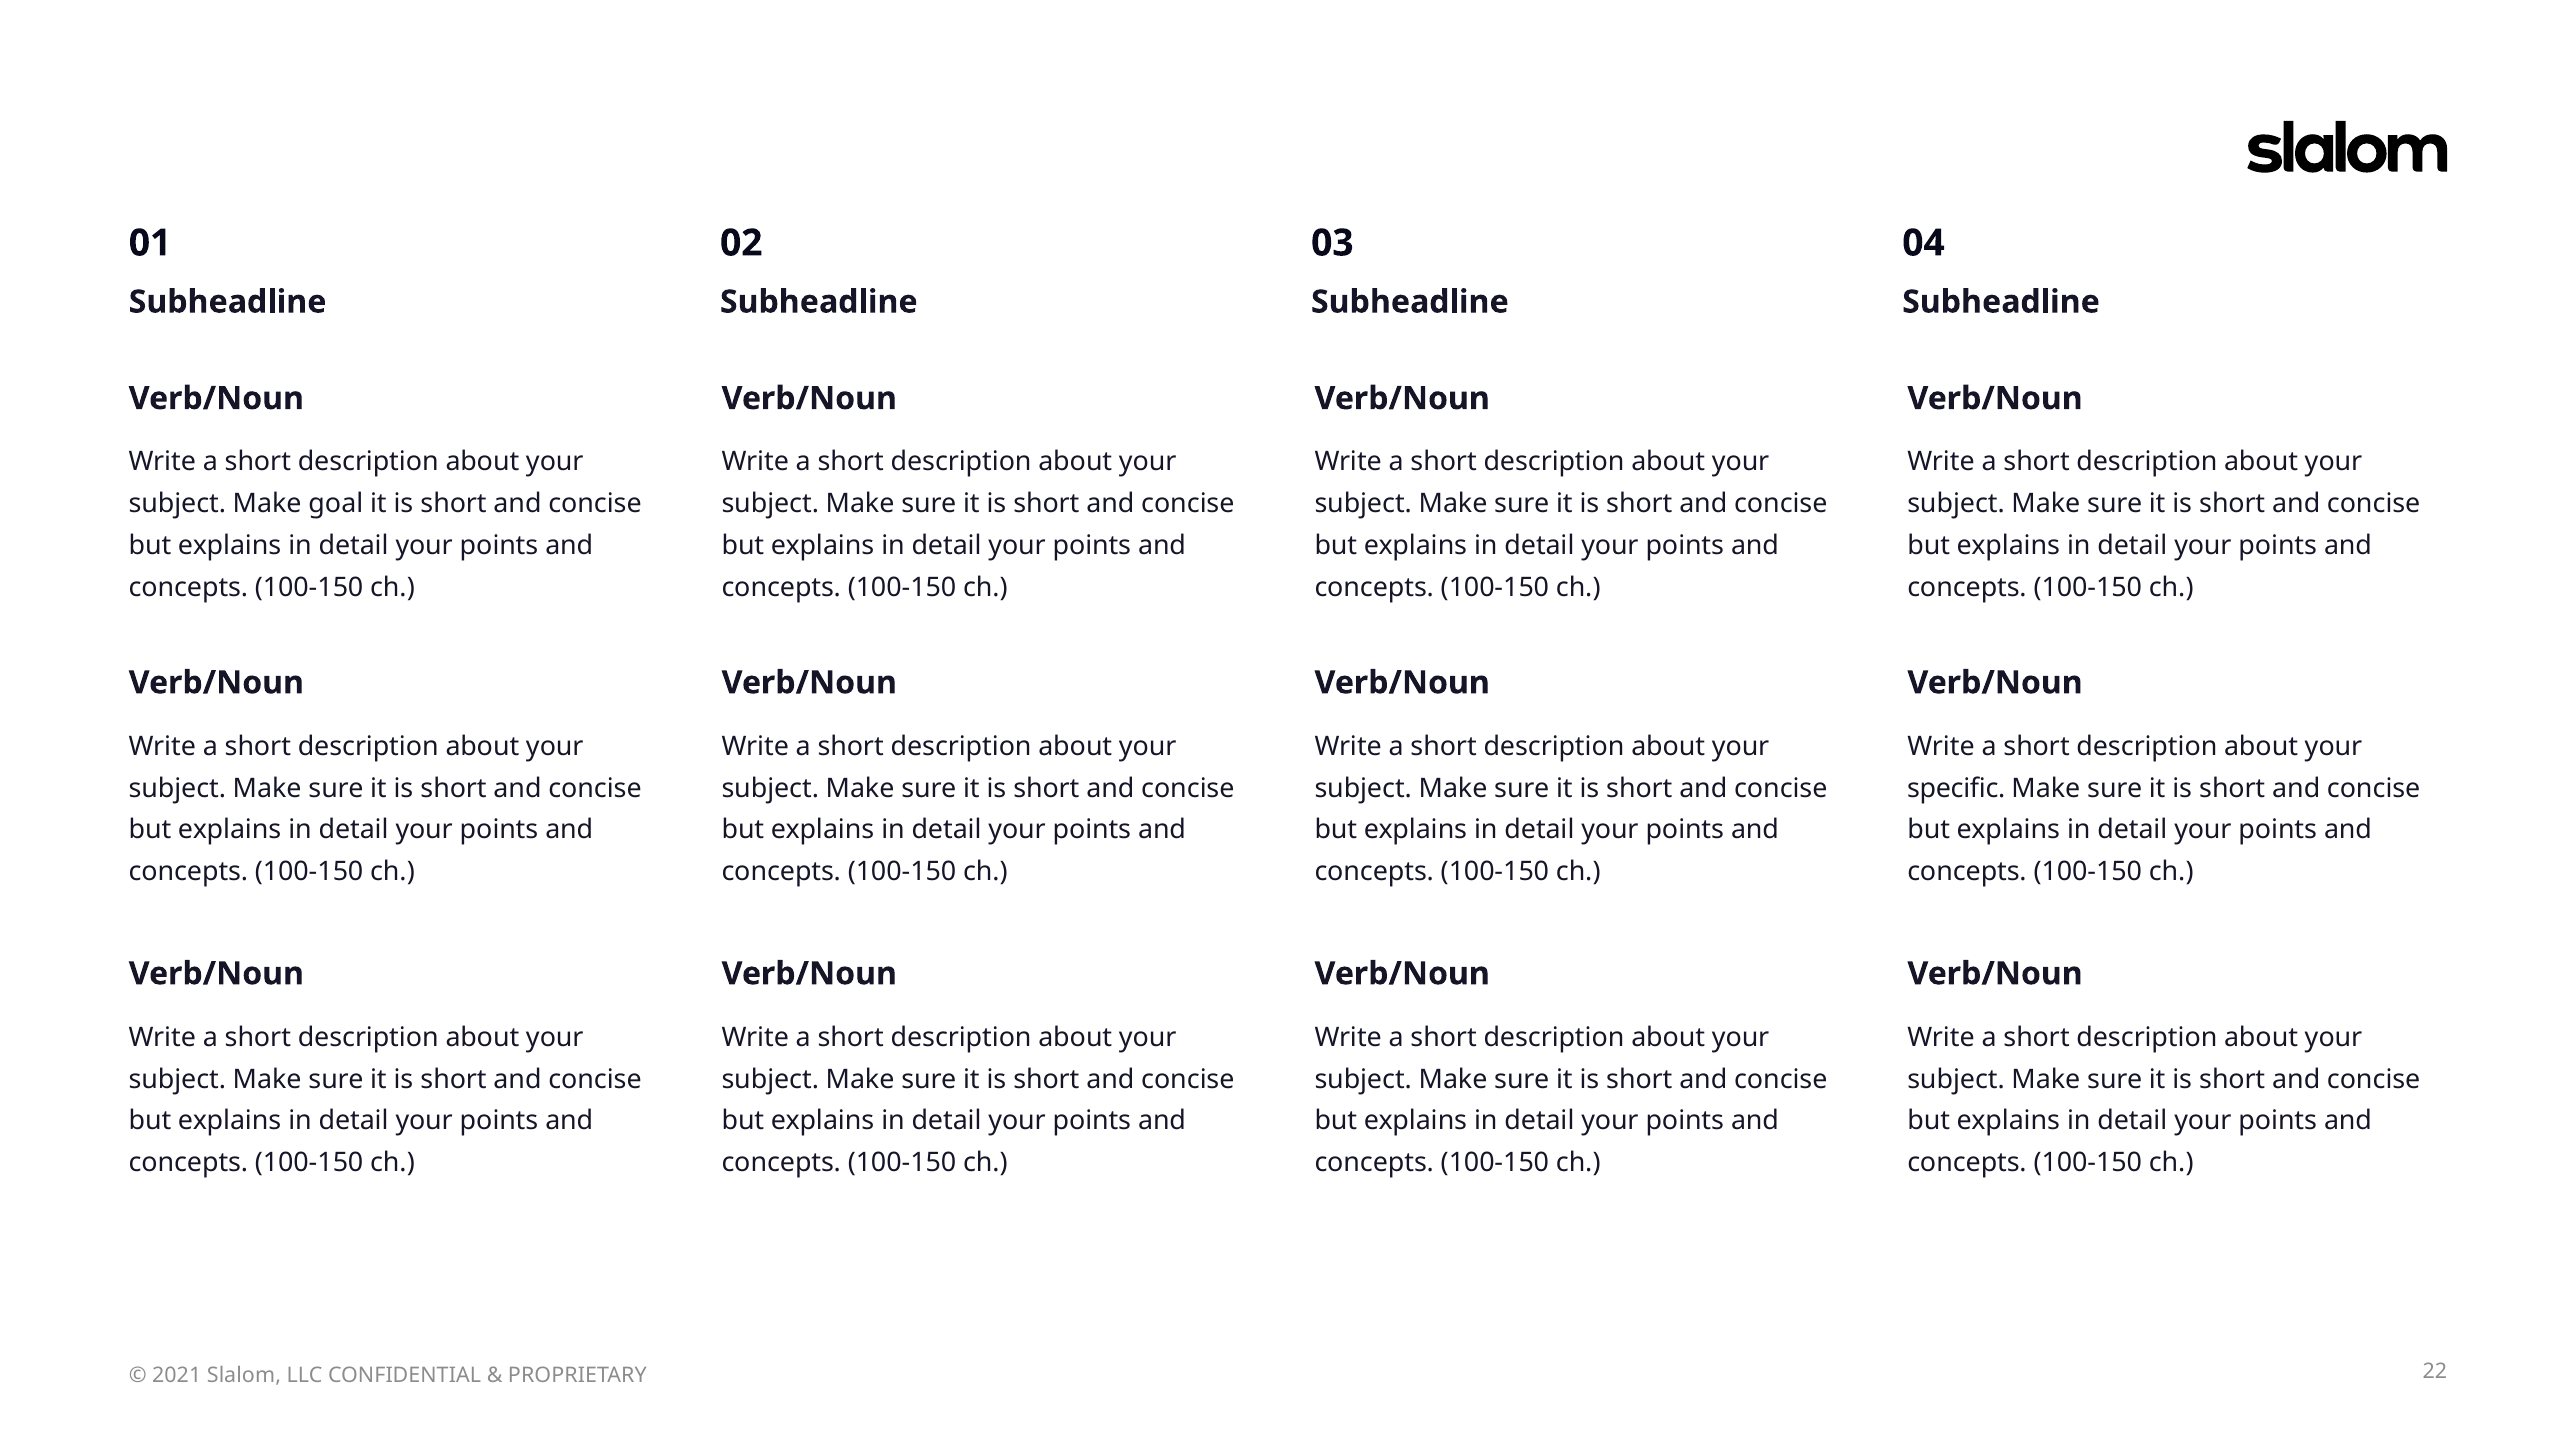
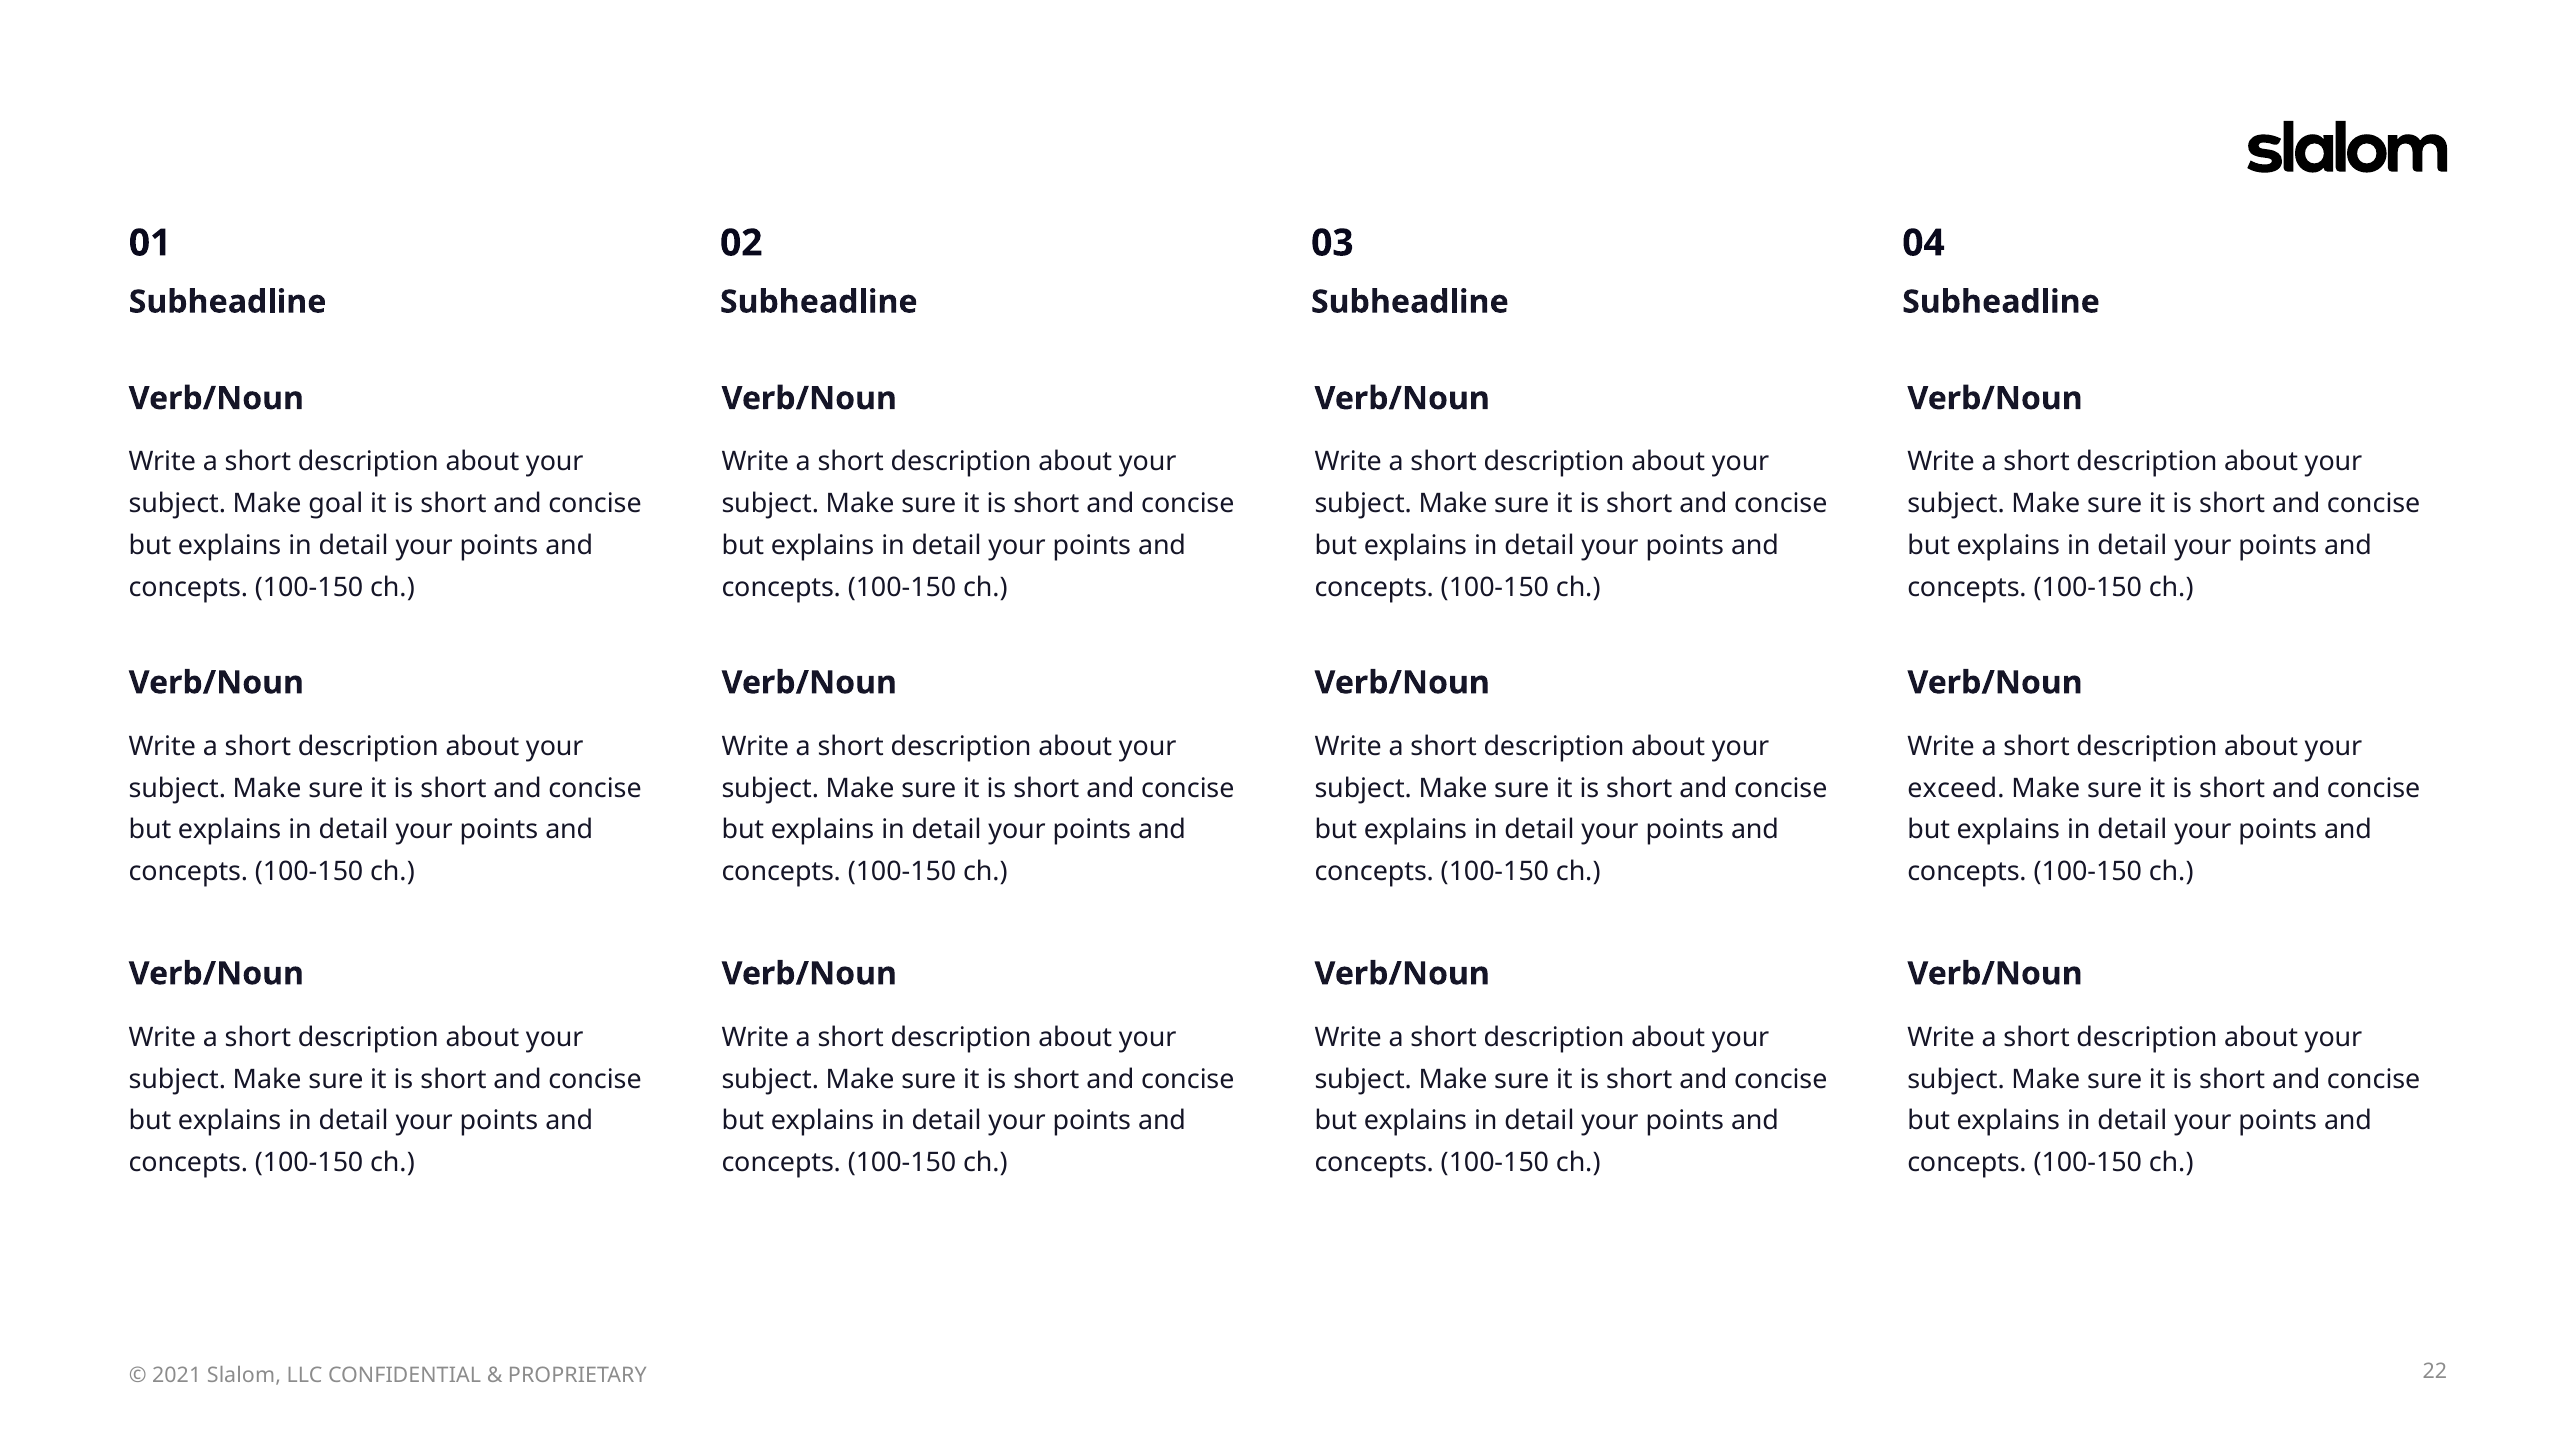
specific: specific -> exceed (1956, 788)
